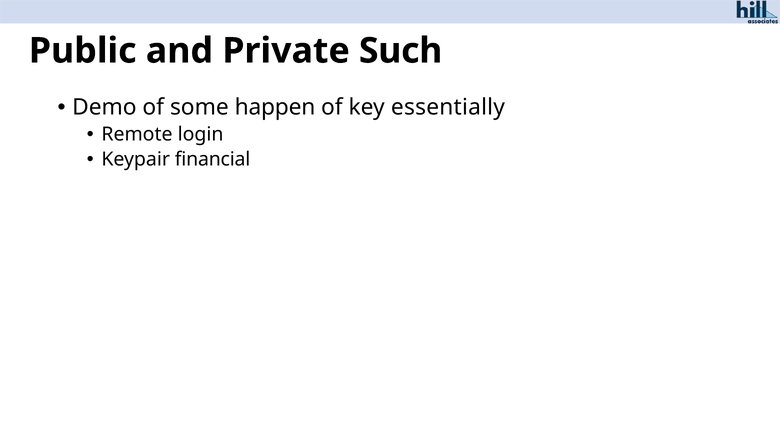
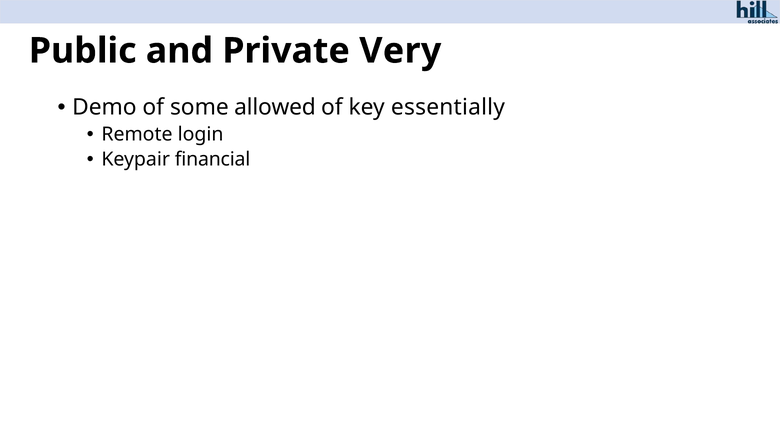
Such: Such -> Very (400, 51)
happen: happen -> allowed (275, 108)
